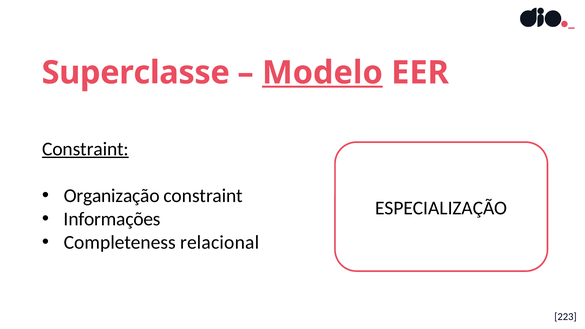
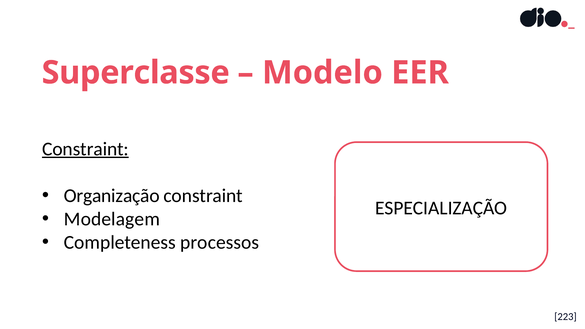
Modelo underline: present -> none (322, 73)
Informações: Informações -> Modelagem (112, 219)
relacional: relacional -> processos (220, 243)
